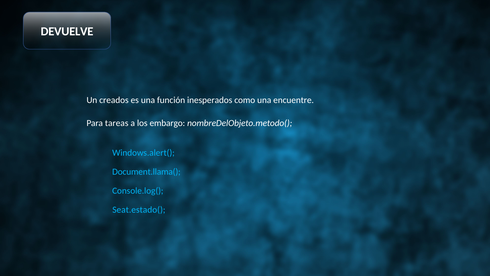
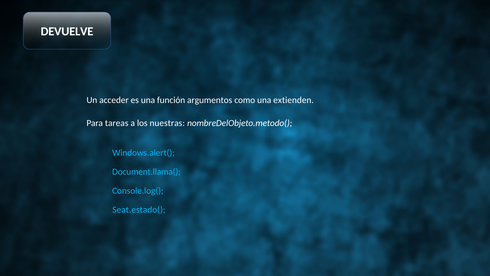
creados: creados -> acceder (114, 100)
inesperados: inesperados -> argumentos (210, 100)
encuentre: encuentre -> extienden (294, 100)
embargo: embargo -> nuestras (167, 123)
